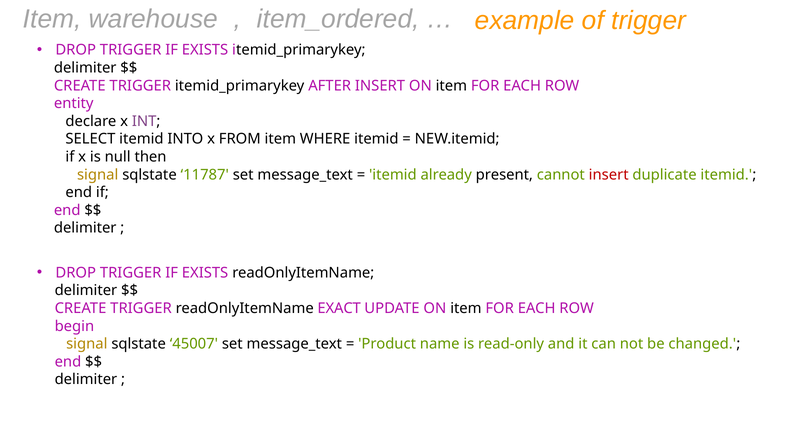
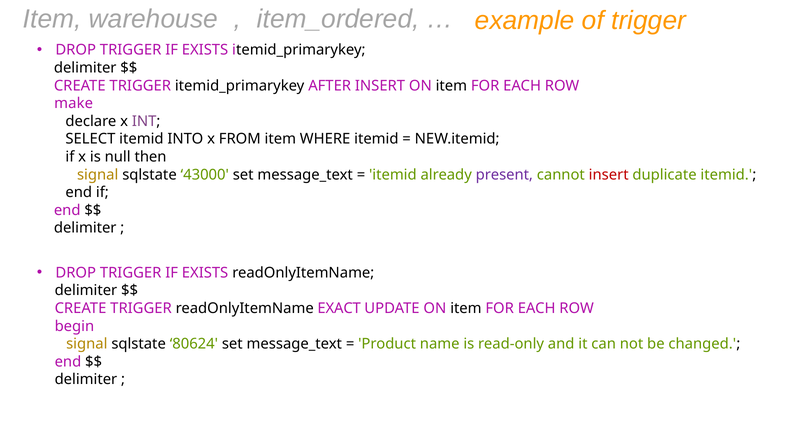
entity: entity -> make (74, 103)
11787: 11787 -> 43000 (205, 175)
present colour: black -> purple (504, 175)
45007: 45007 -> 80624 (194, 344)
